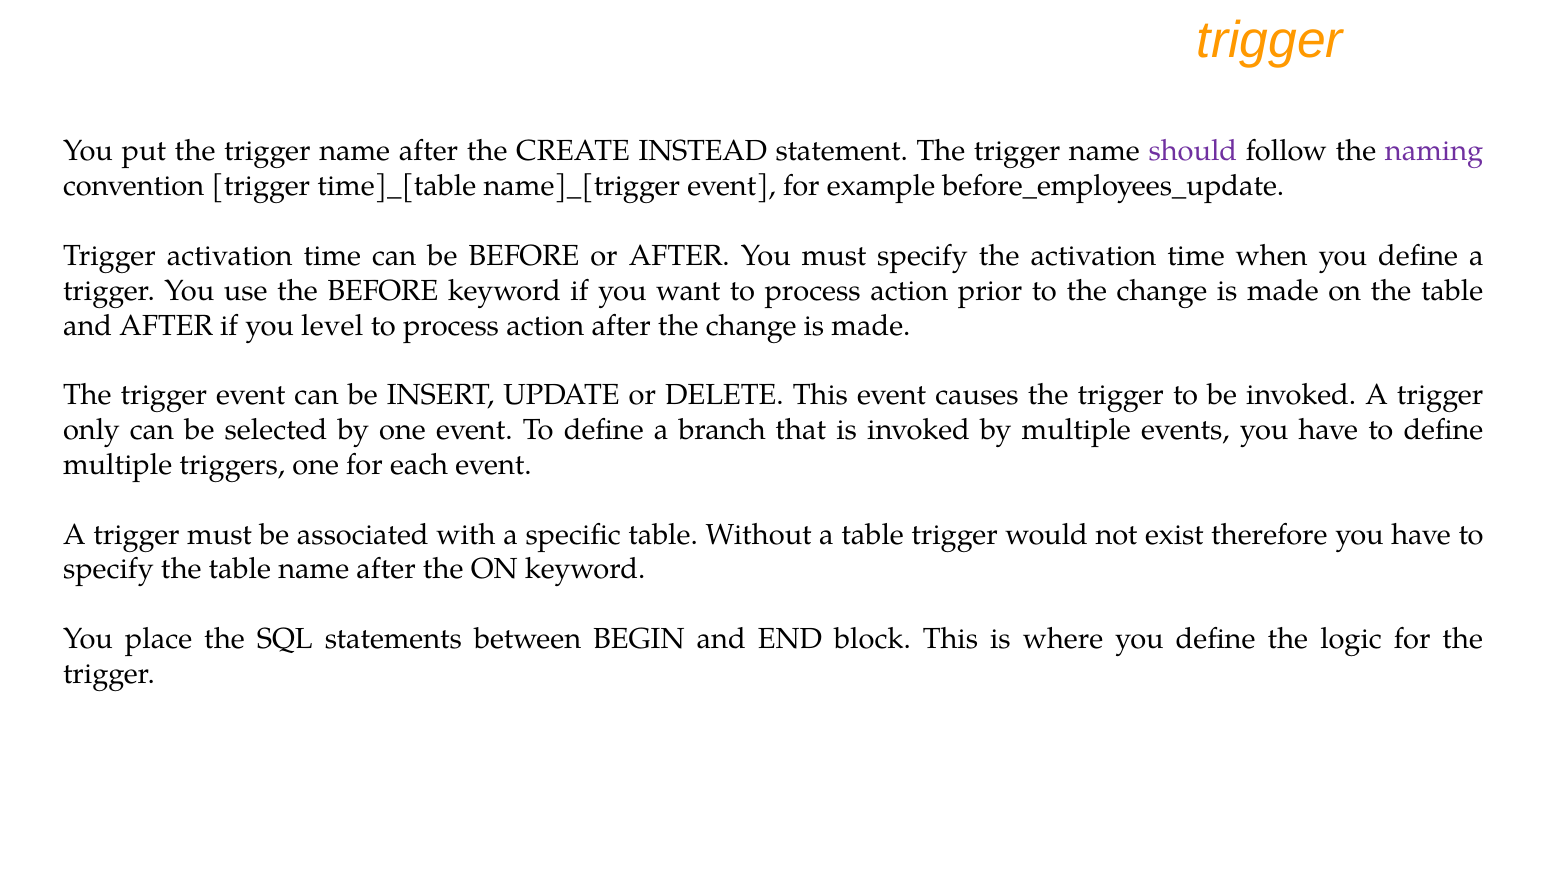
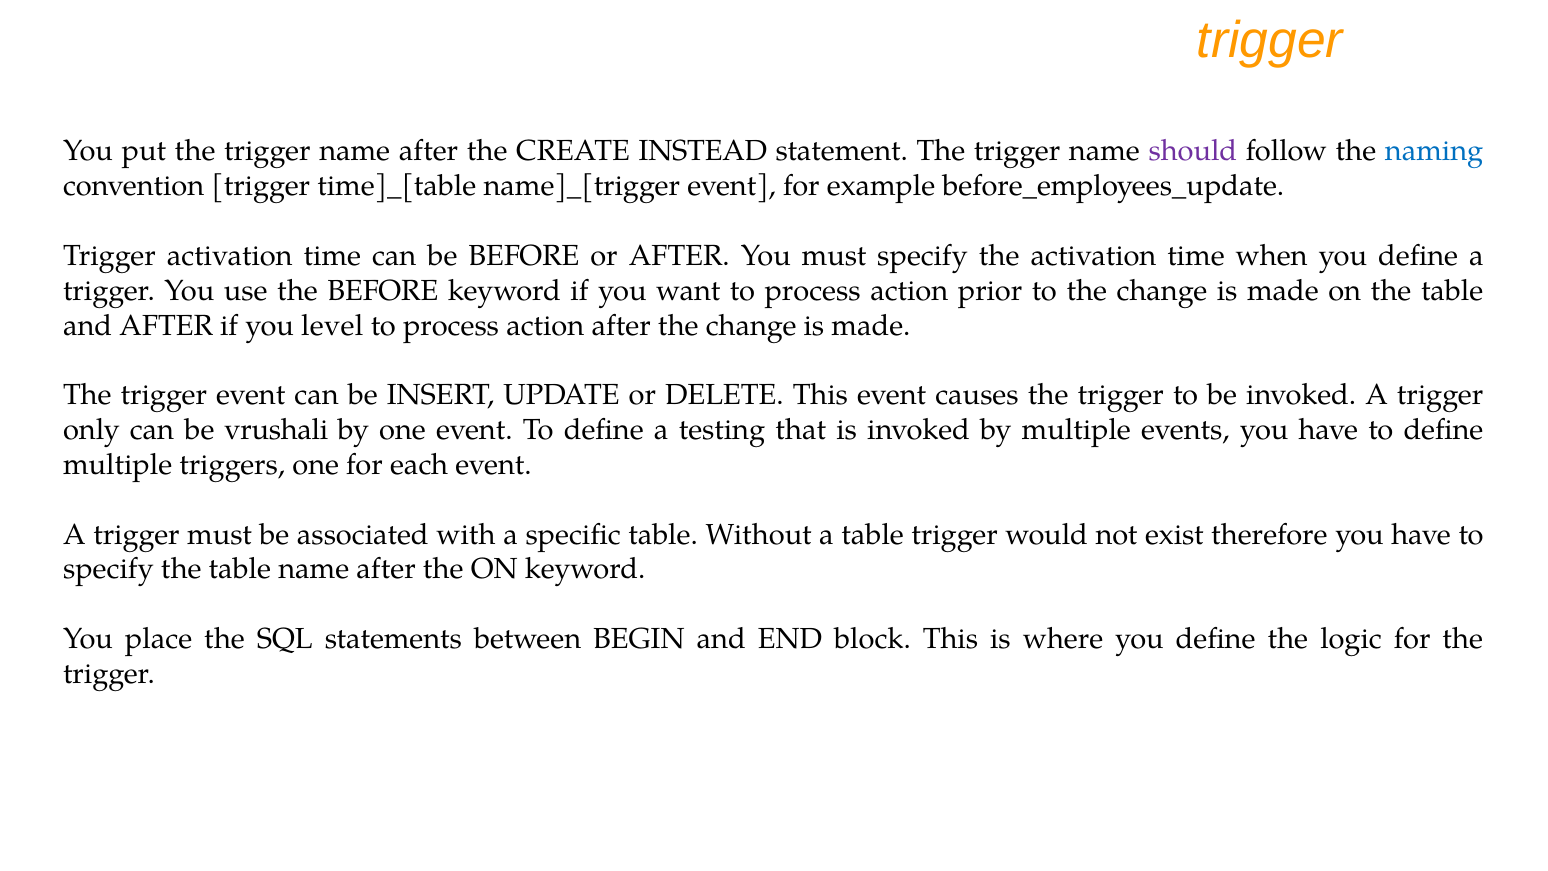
naming colour: purple -> blue (1434, 151)
selected: selected -> vrushali (276, 430)
branch: branch -> testing (722, 430)
